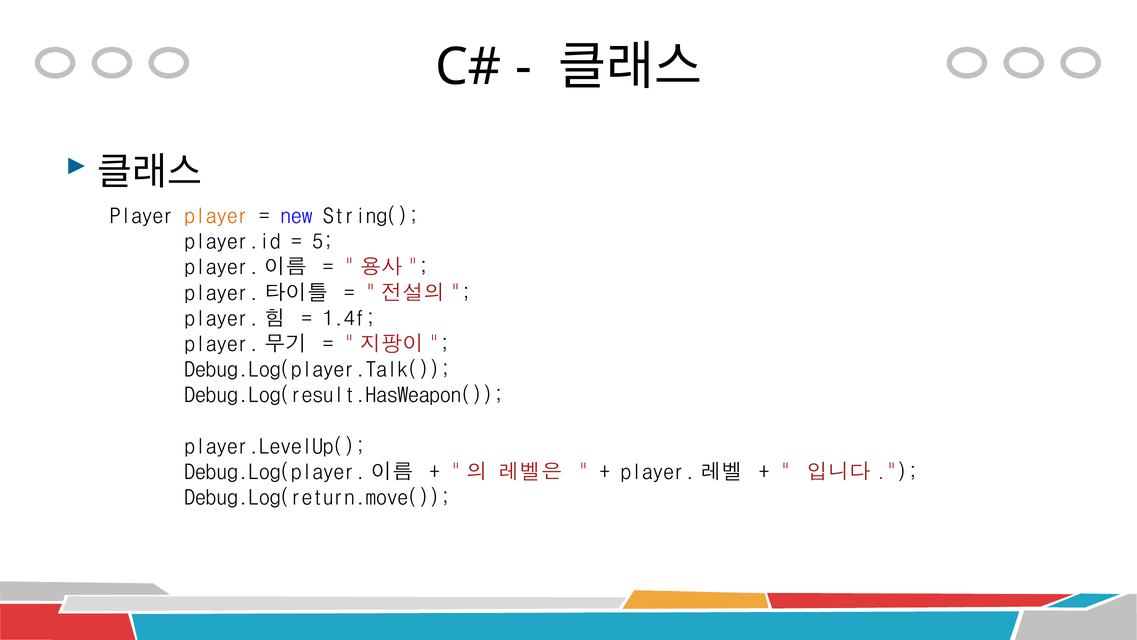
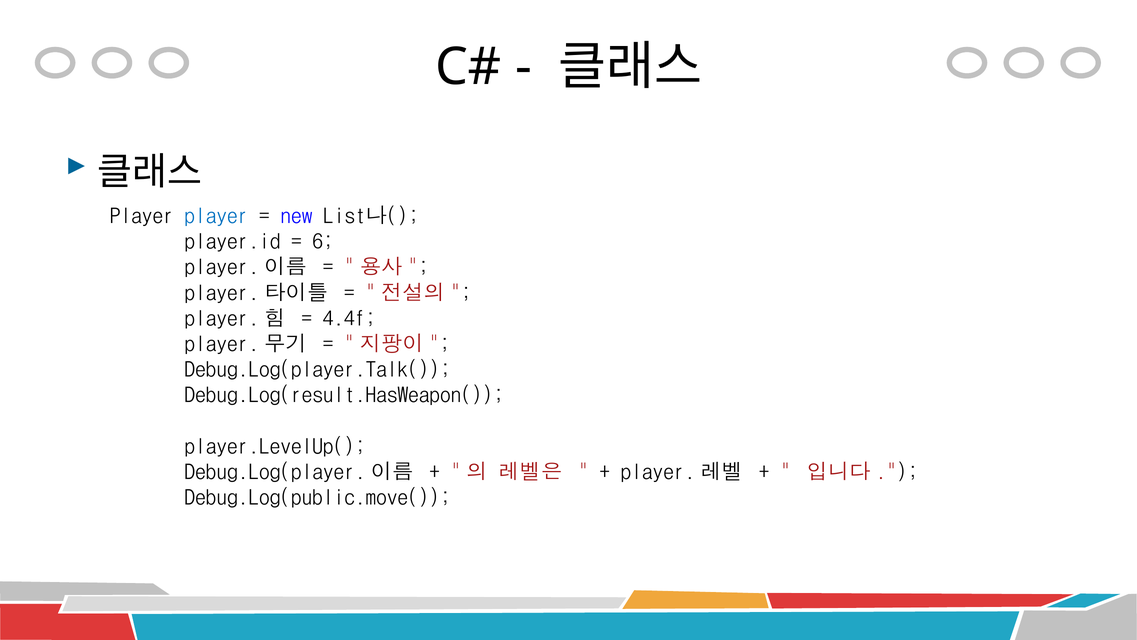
player colour: orange -> blue (216, 216)
String(: String( -> List나( (371, 216)
5: 5 -> 6 (323, 242)
1.4f: 1.4f -> 4.4f (349, 318)
Debug.Log(return.move(: Debug.Log(return.move( -> Debug.Log(public.move( (318, 497)
